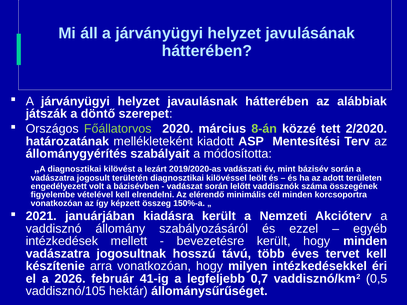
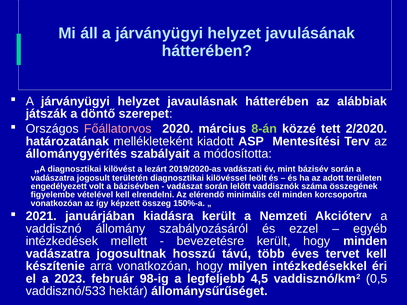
Főállatorvos colour: light green -> pink (118, 129)
2026: 2026 -> 2023 (70, 279)
41-ig: 41-ig -> 98-ig (154, 279)
0,7: 0,7 -> 4,5 (259, 279)
vaddisznó/105: vaddisznó/105 -> vaddisznó/533 (66, 291)
